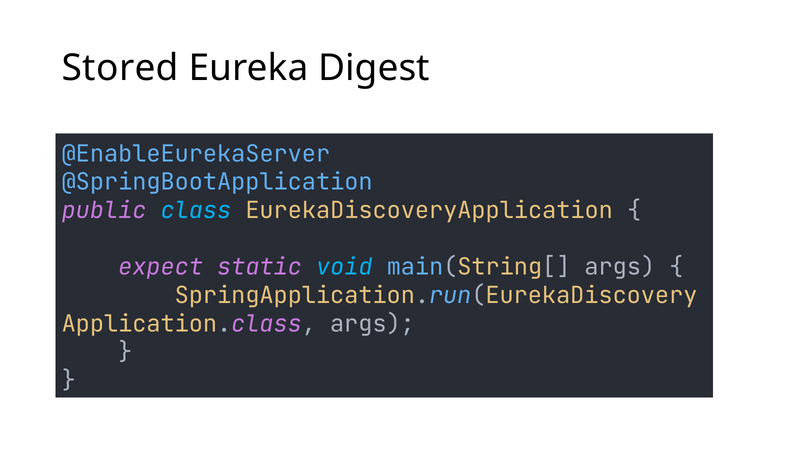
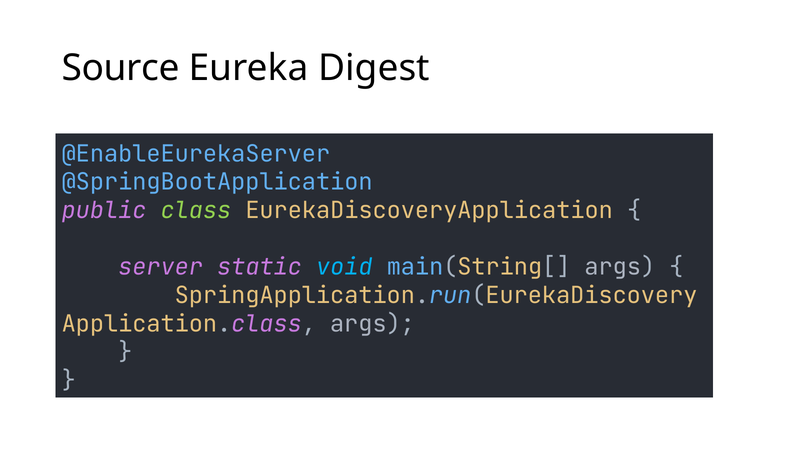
Stored: Stored -> Source (121, 68)
class colour: light blue -> light green (196, 210)
expect: expect -> server (161, 267)
